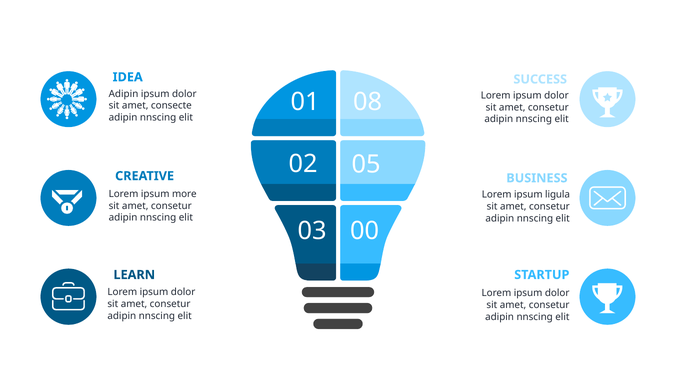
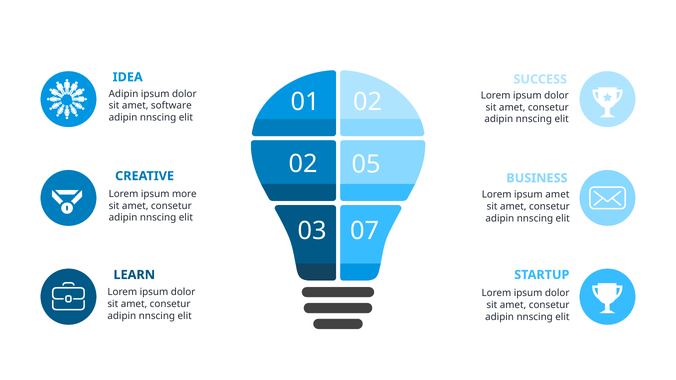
01 08: 08 -> 02 (368, 102)
consecte: consecte -> software (171, 106)
ipsum ligula: ligula -> amet (557, 195)
00: 00 -> 07 (365, 231)
